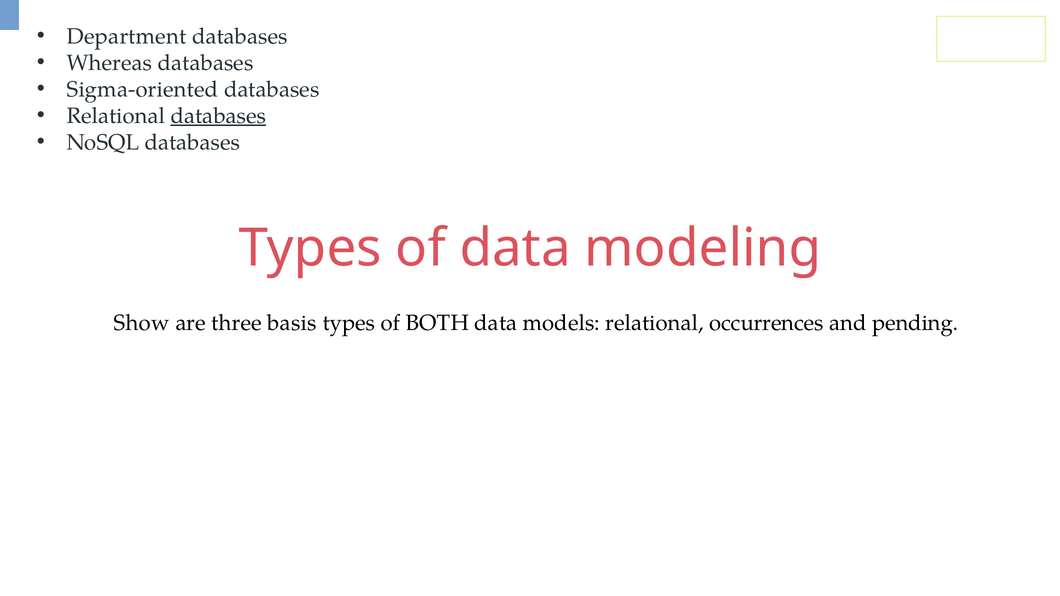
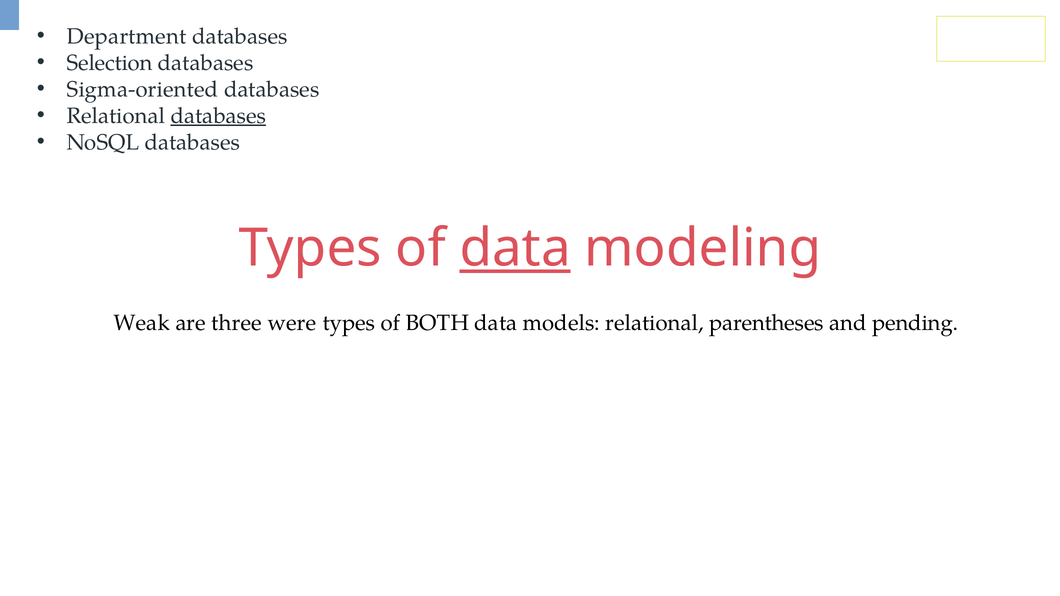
Whereas: Whereas -> Selection (110, 63)
data underline: none -> present (515, 248)
Show: Show -> Weak (142, 323)
basis: basis -> were (292, 323)
occurrences: occurrences -> parentheses (767, 323)
